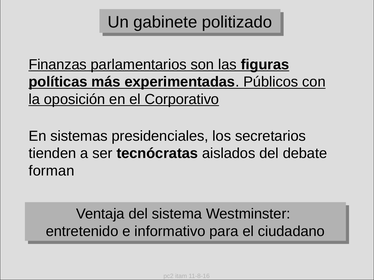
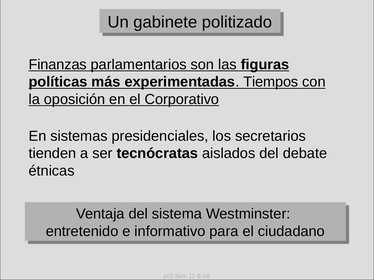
Públicos: Públicos -> Tiempos (271, 82)
forman: forman -> étnicas (52, 171)
